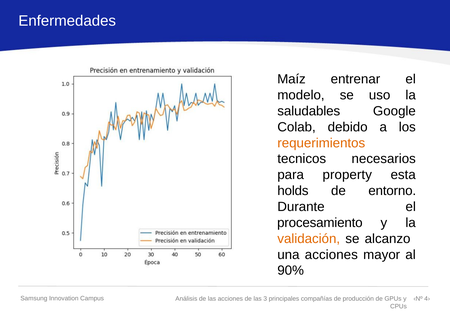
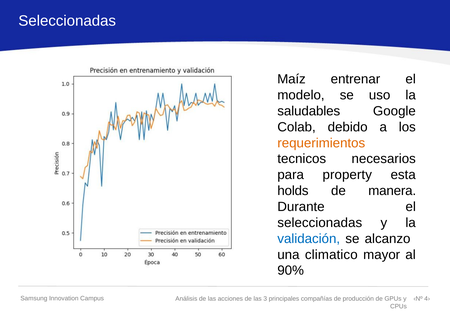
Enfermedades: Enfermedades -> Seleccionadas (67, 21)
entorno: entorno -> manera (392, 191)
procesamiento: procesamiento -> seleccionadas (320, 223)
validación colour: orange -> blue (309, 239)
una acciones: acciones -> climatico (331, 255)
